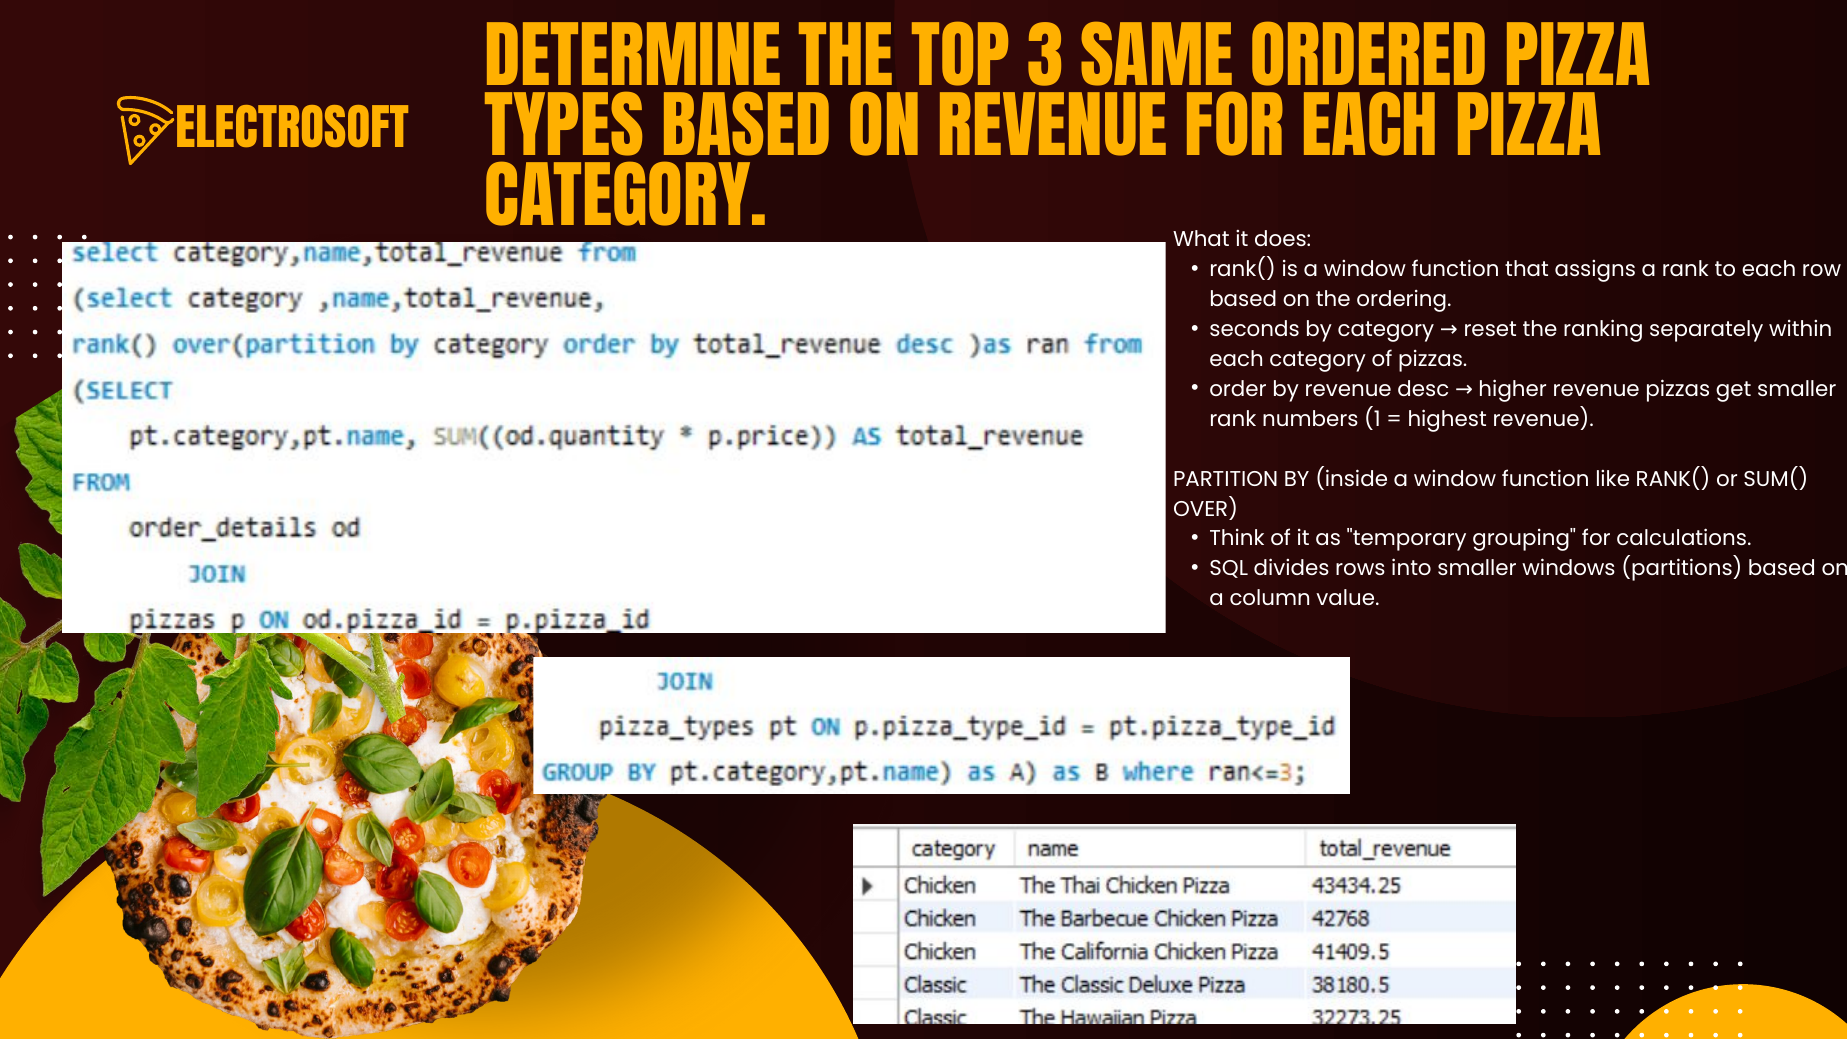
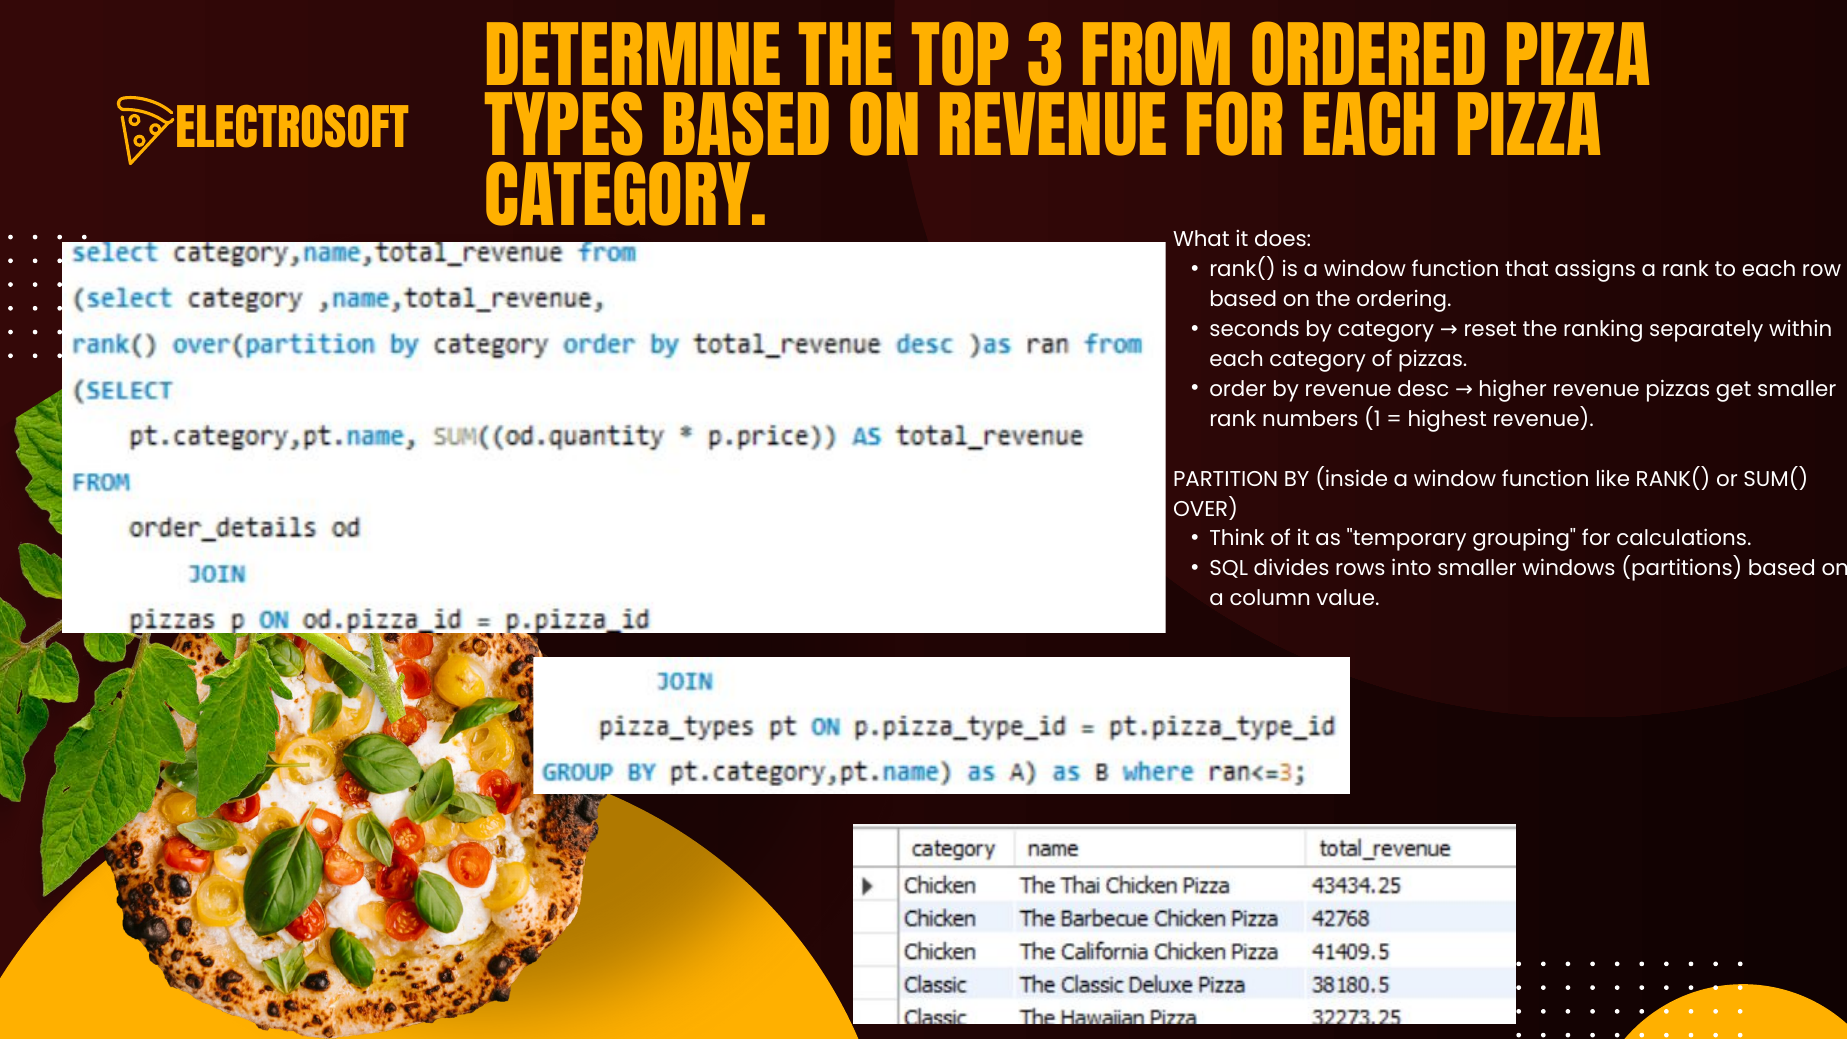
SAME: SAME -> FROM (1157, 61)
